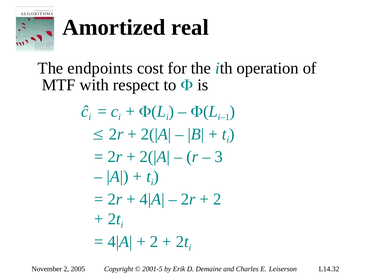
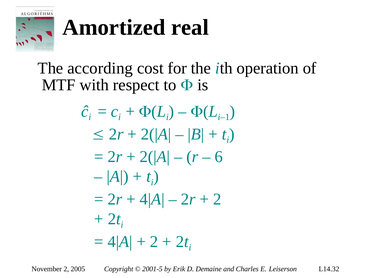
endpoints: endpoints -> according (100, 68)
3: 3 -> 6 (219, 157)
